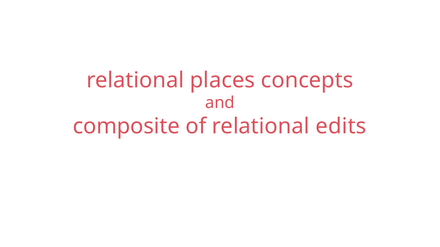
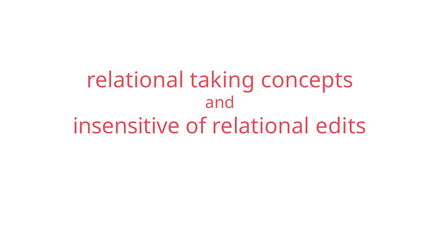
places: places -> taking (222, 80)
composite: composite -> insensitive (126, 127)
